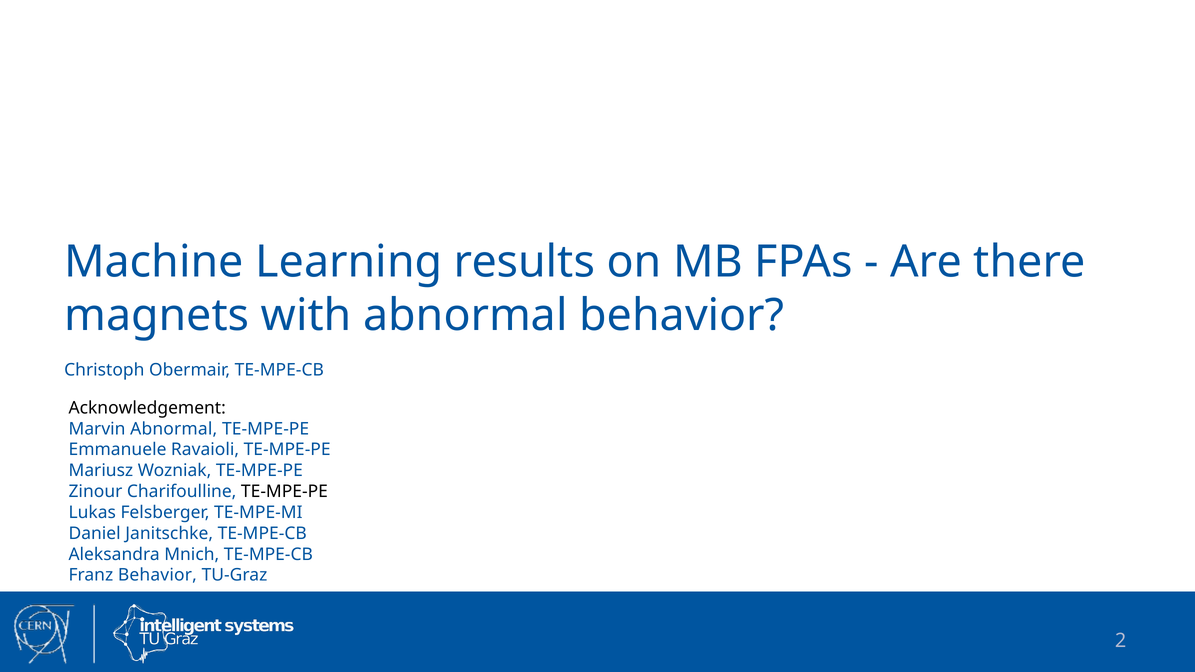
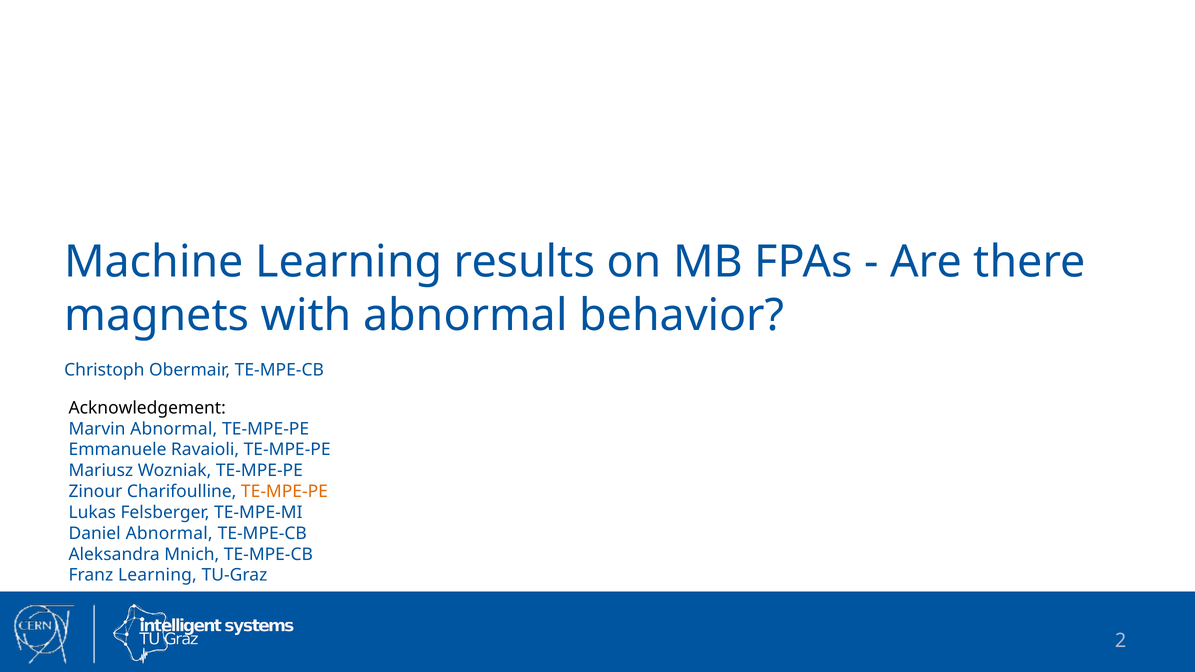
TE-MPE-PE colour: black -> orange (284, 492)
Daniel Janitschke: Janitschke -> Abnormal (169, 534)
Franz Behavior: Behavior -> Learning (157, 575)
